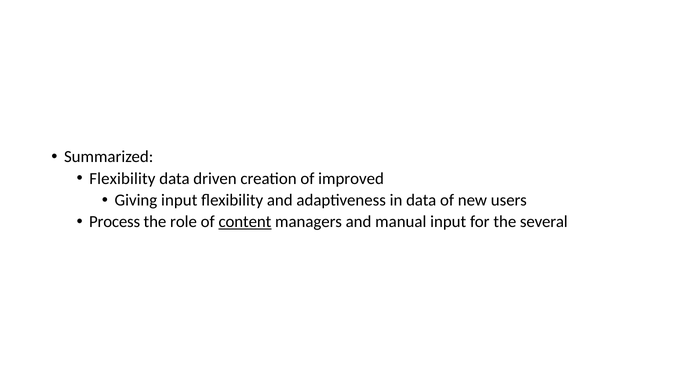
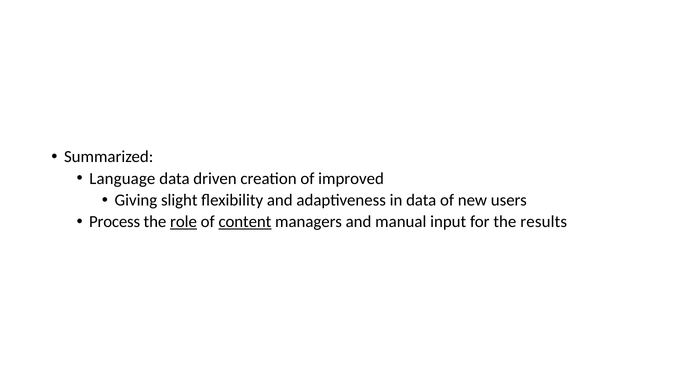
Flexibility: Flexibility -> Language (122, 179)
Giving input: input -> slight (179, 200)
role underline: none -> present (184, 222)
several: several -> results (544, 222)
